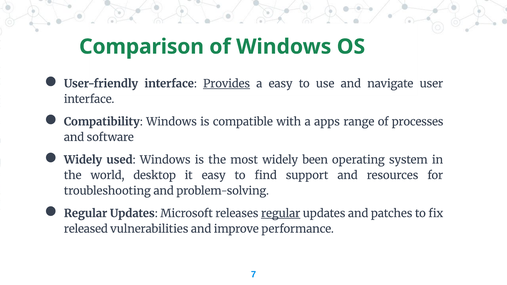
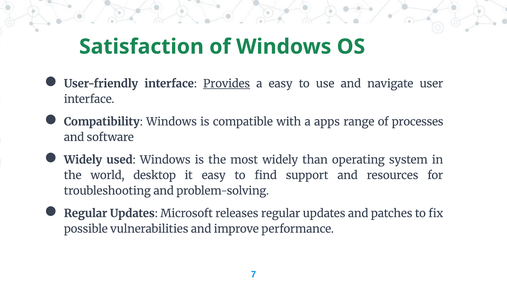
Comparison: Comparison -> Satisfaction (141, 47)
been: been -> than (315, 160)
regular underline: present -> none (281, 214)
released: released -> possible (86, 229)
